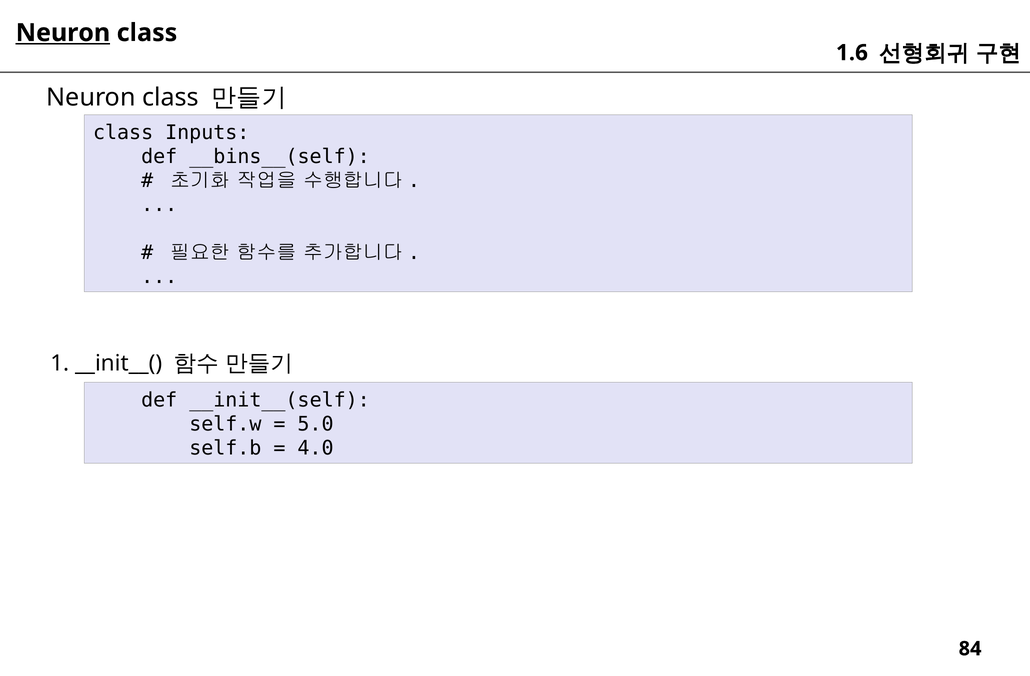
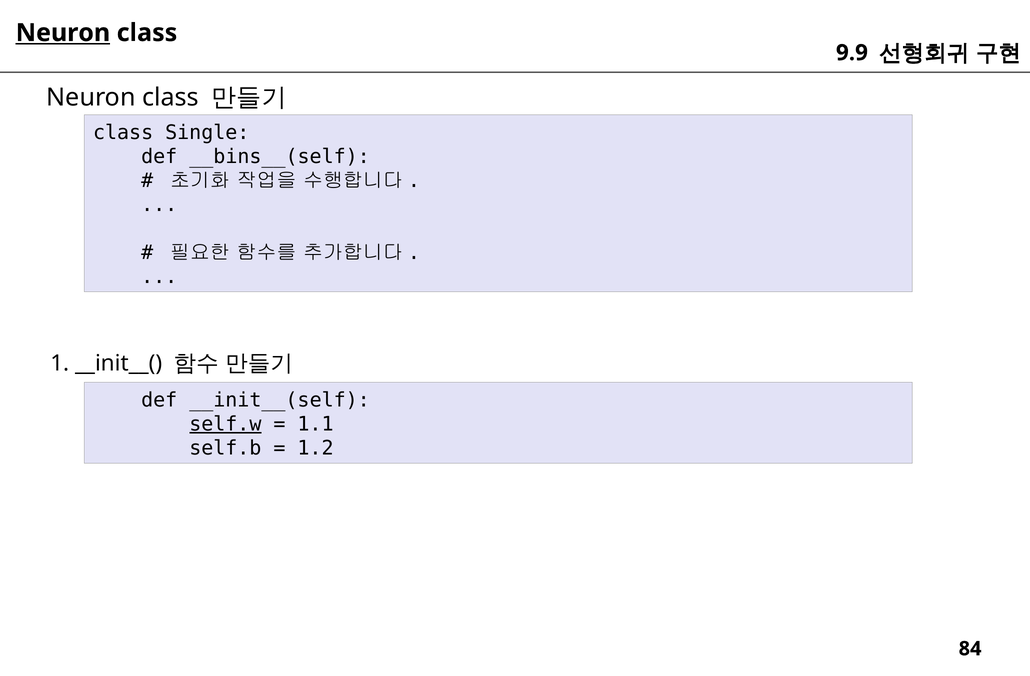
1.6: 1.6 -> 9.9 (852, 53)
Inputs: Inputs -> Single (207, 133)
self.w underline: none -> present (225, 425)
5.0: 5.0 -> 1.1 (316, 425)
4.0: 4.0 -> 1.2 (316, 449)
